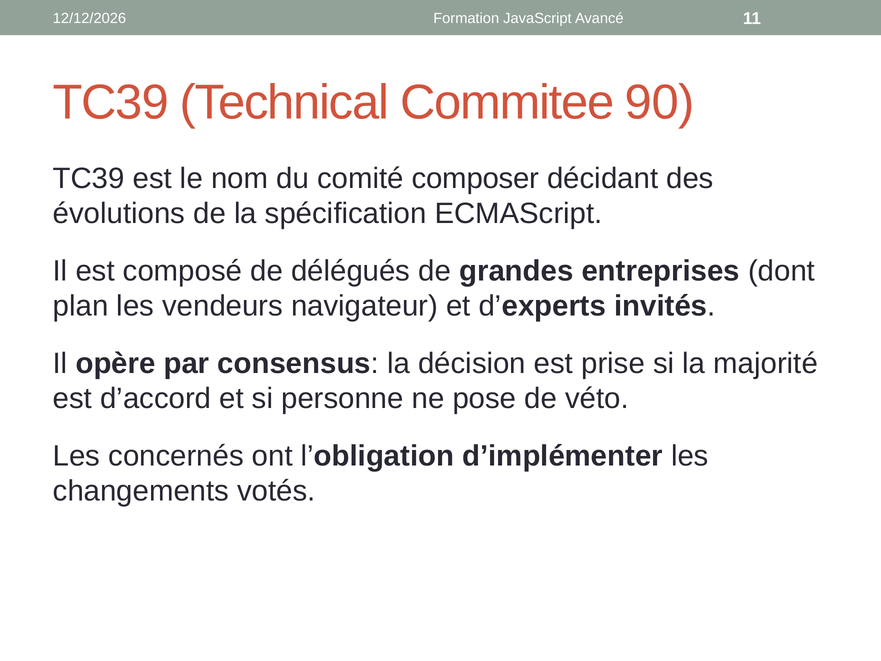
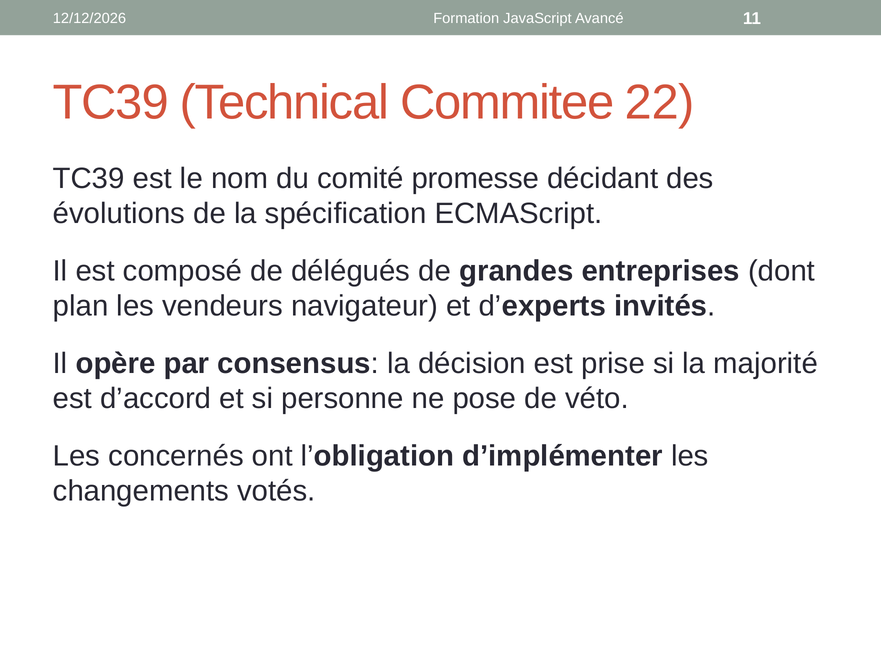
90: 90 -> 22 (660, 103)
composer: composer -> promesse (475, 178)
